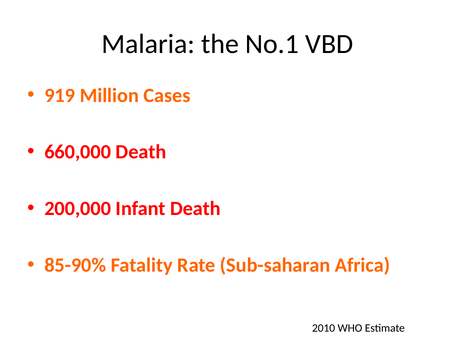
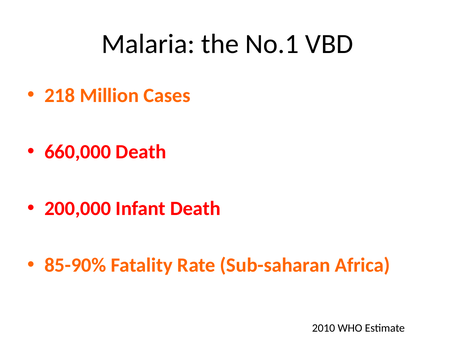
919: 919 -> 218 (60, 95)
